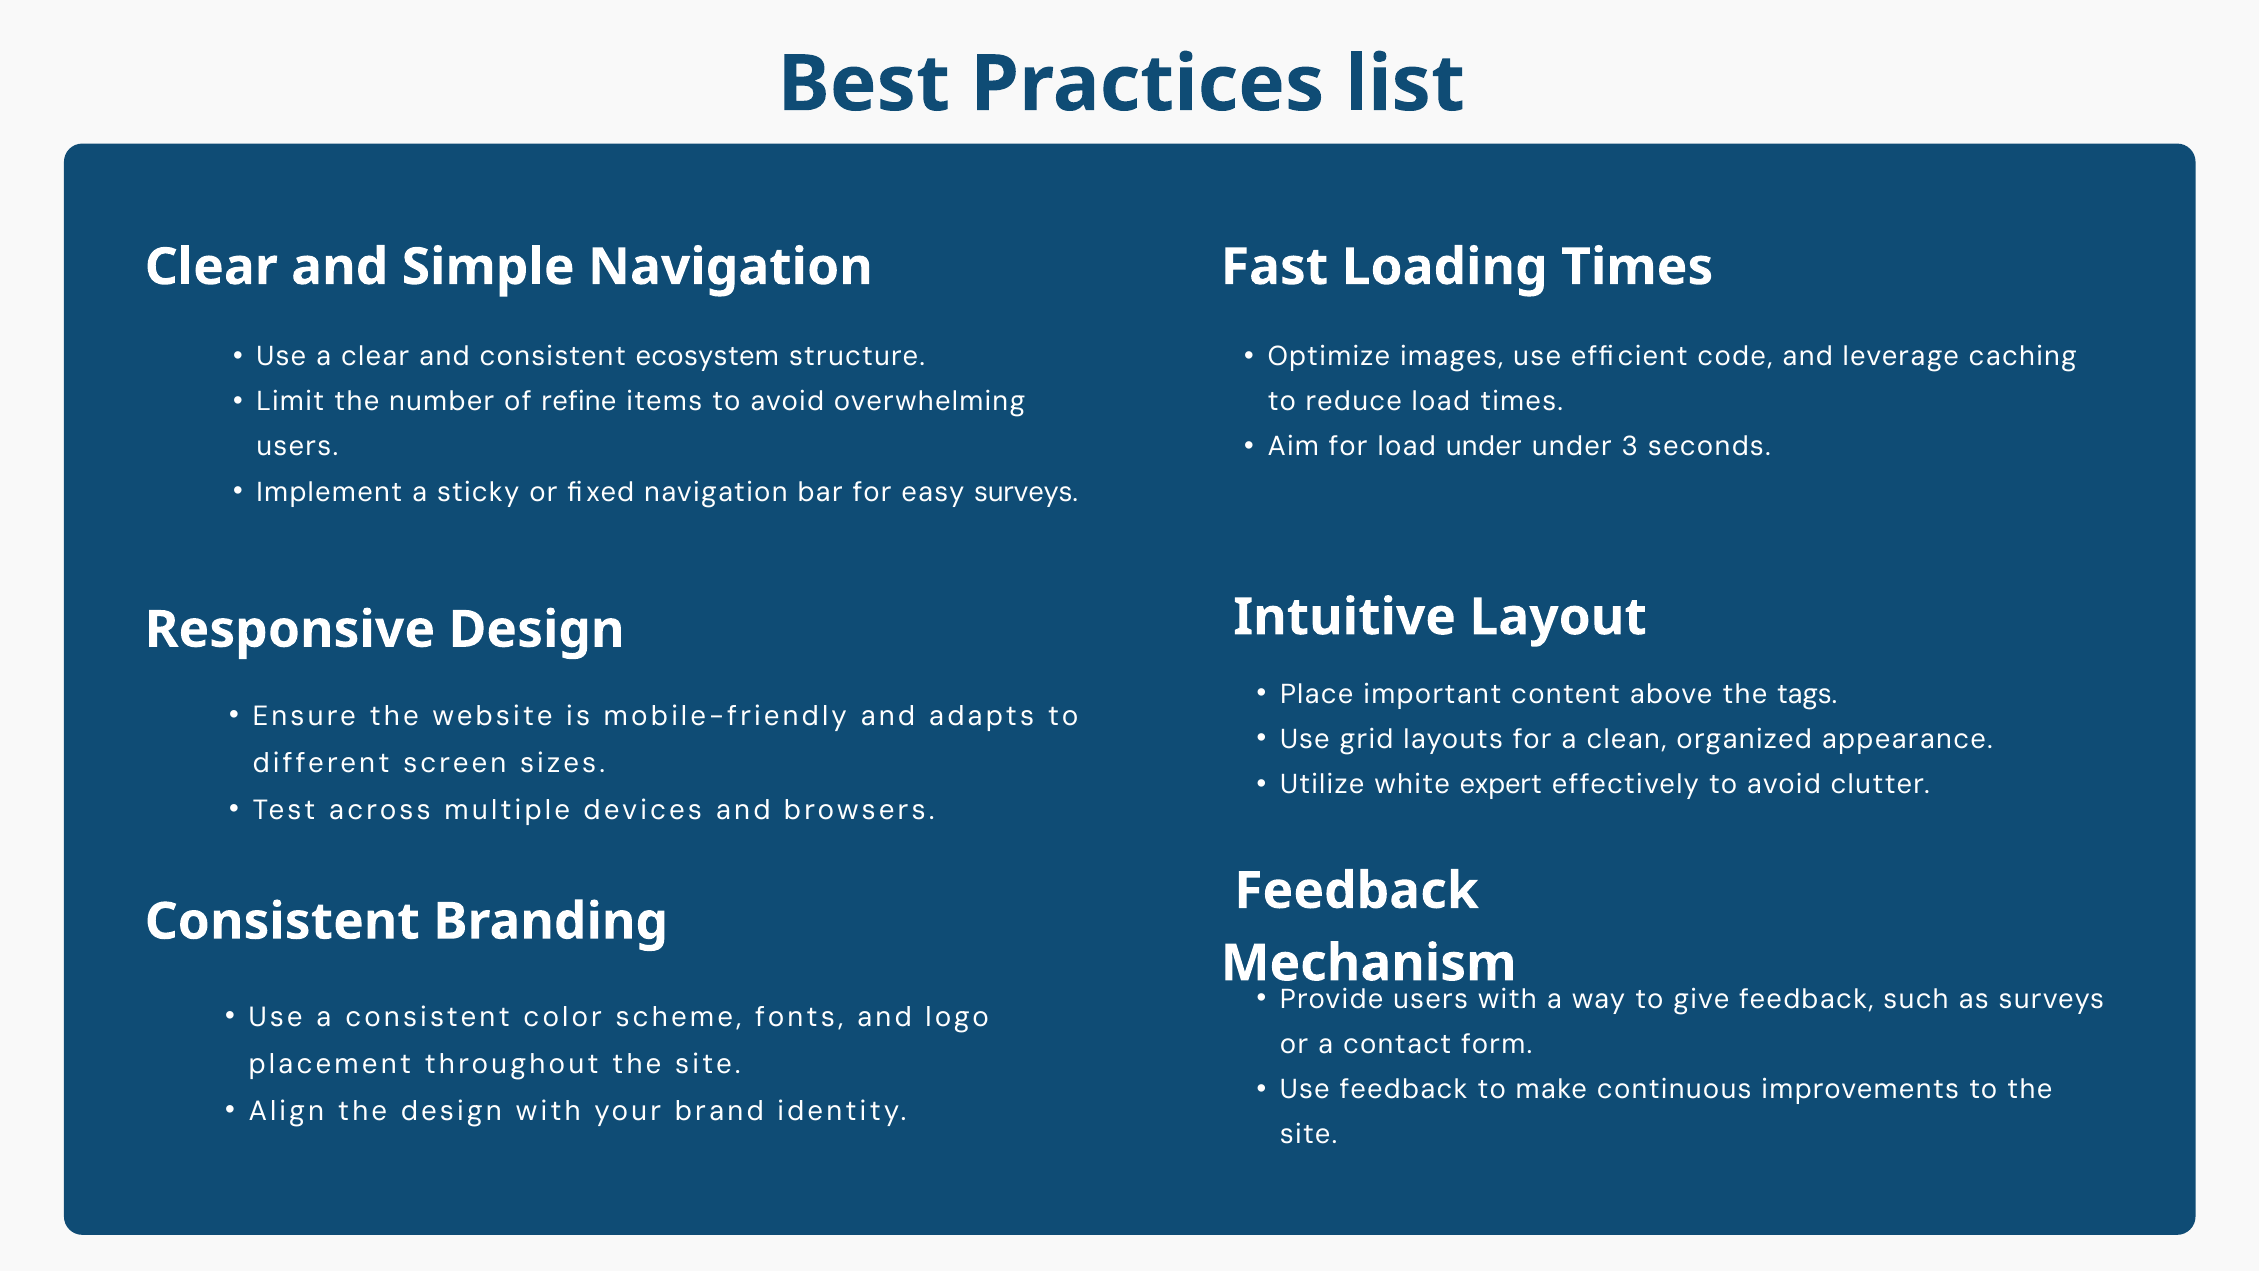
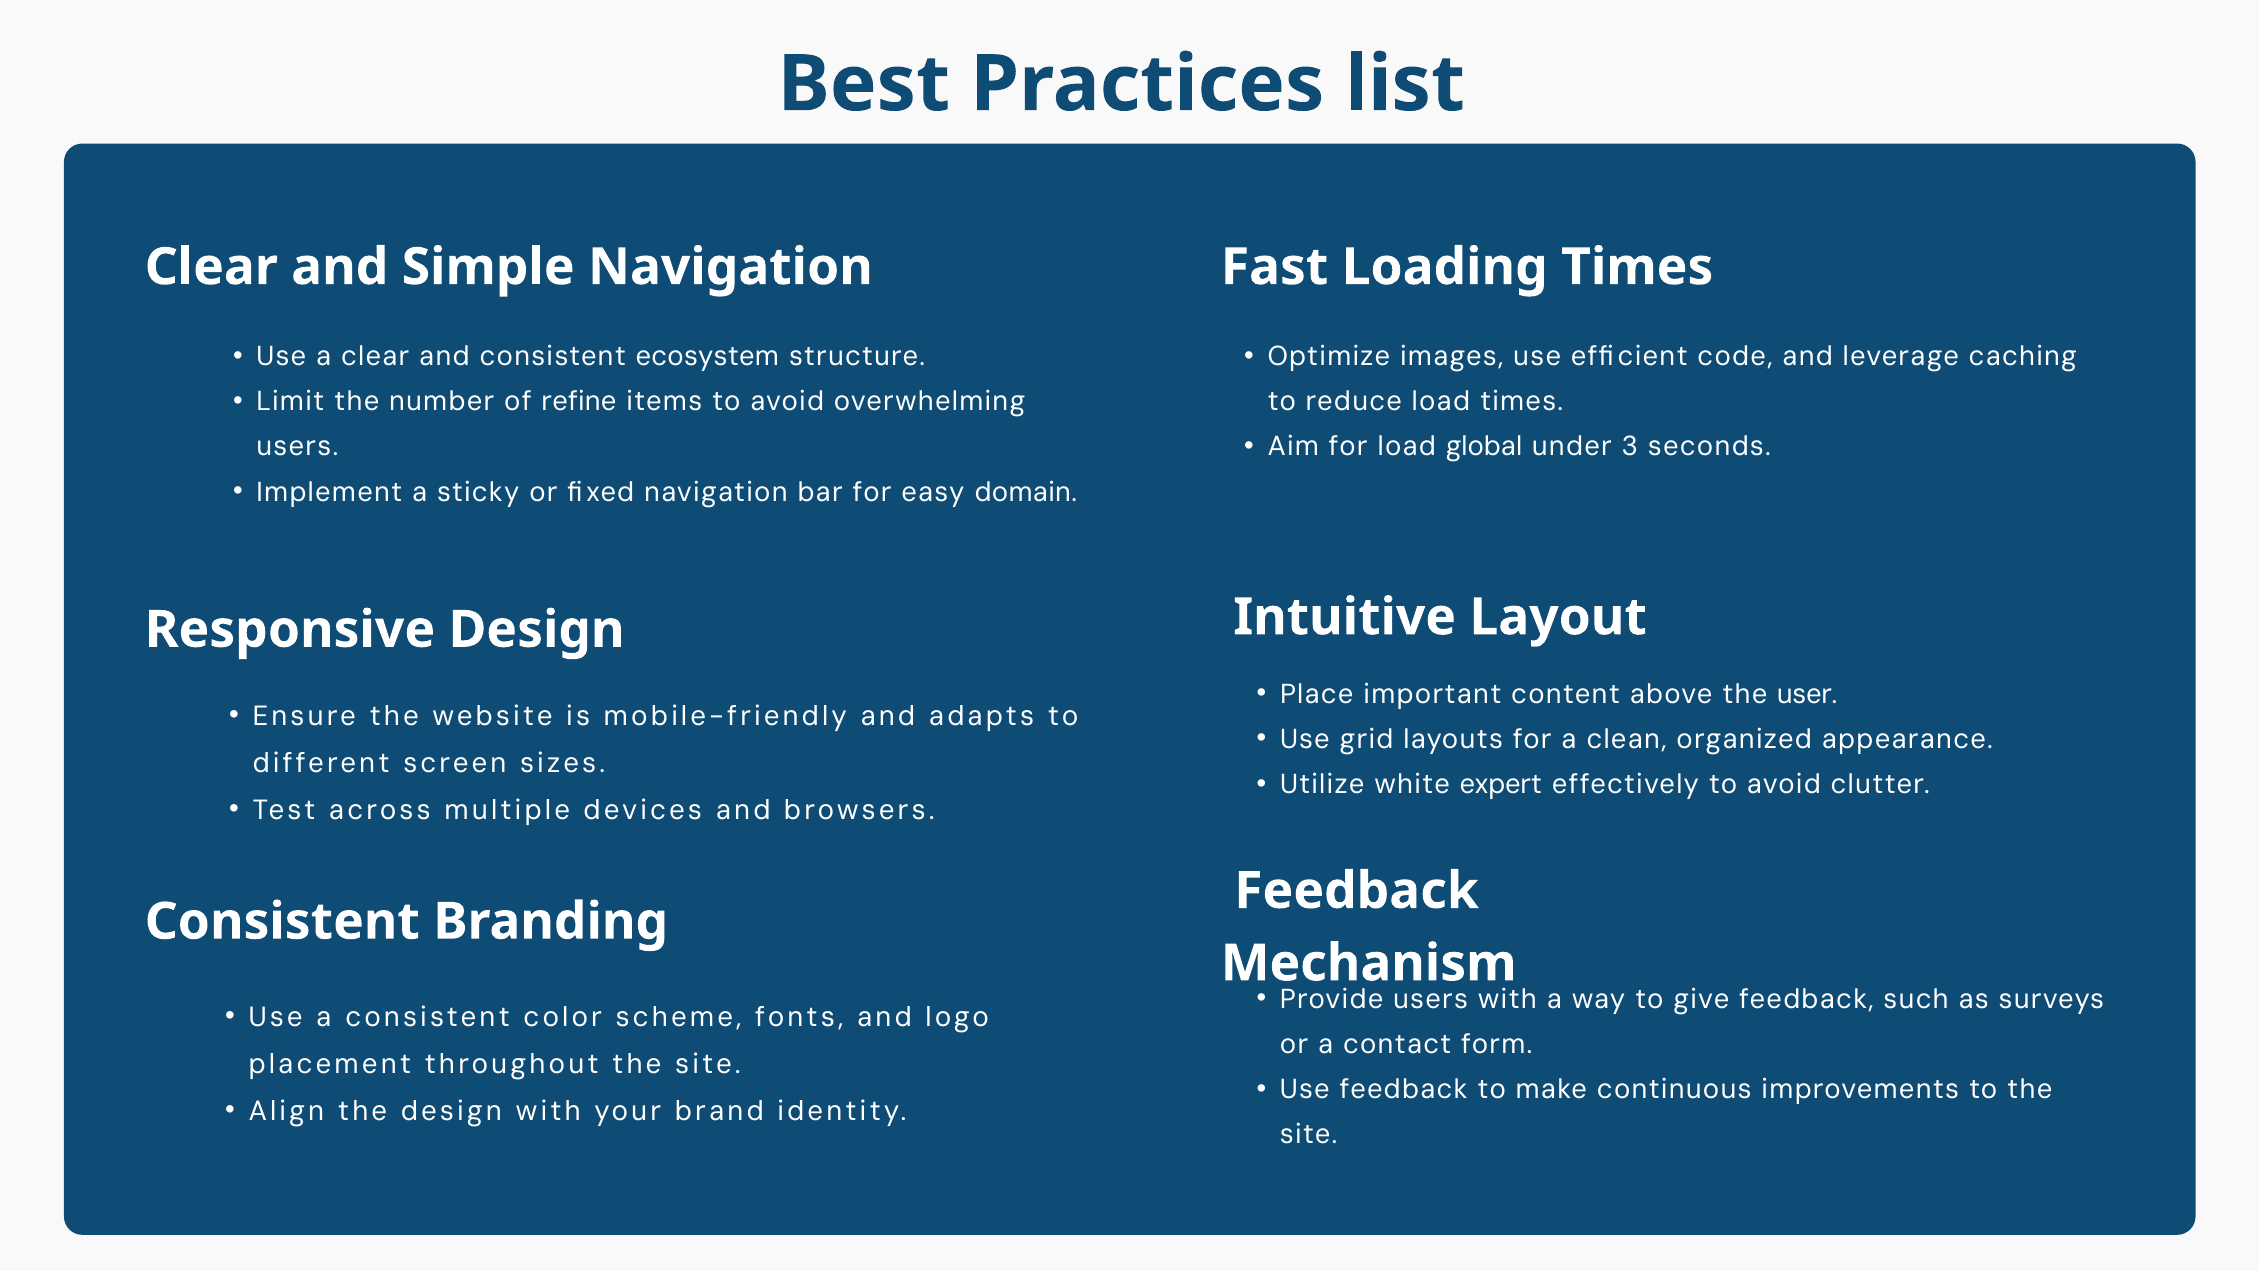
load under: under -> global (1484, 447)
easy surveys: surveys -> domain (1026, 492)
tags: tags -> user (1807, 694)
